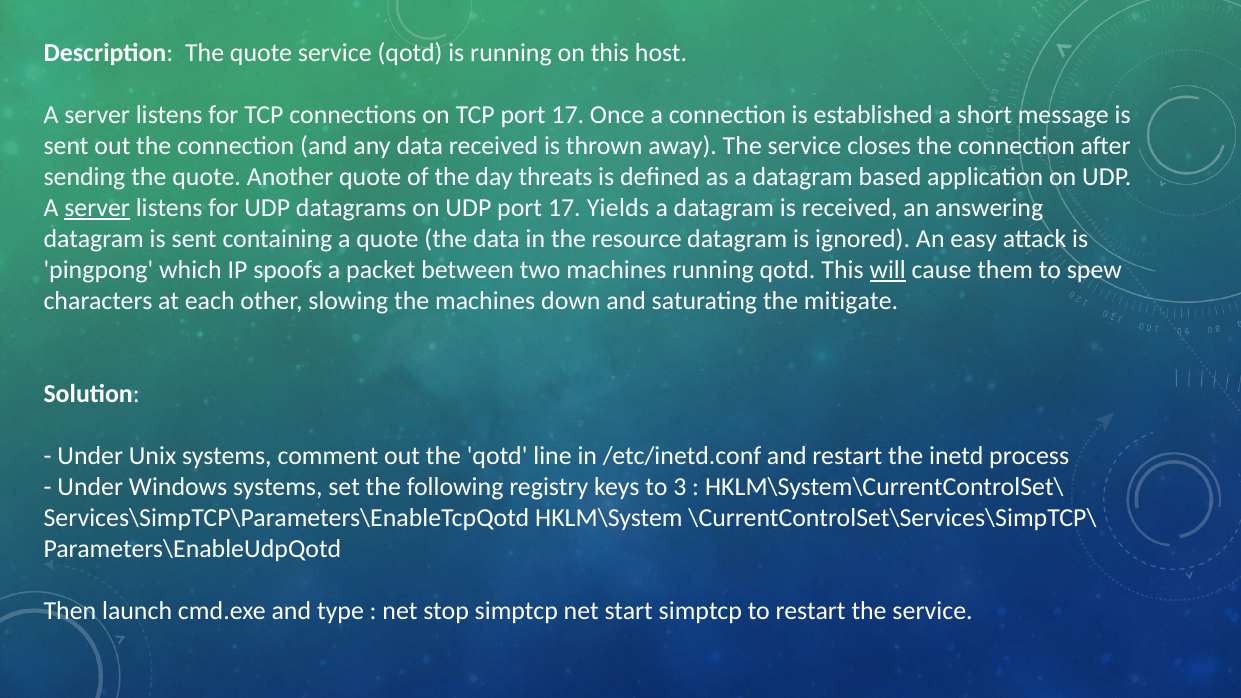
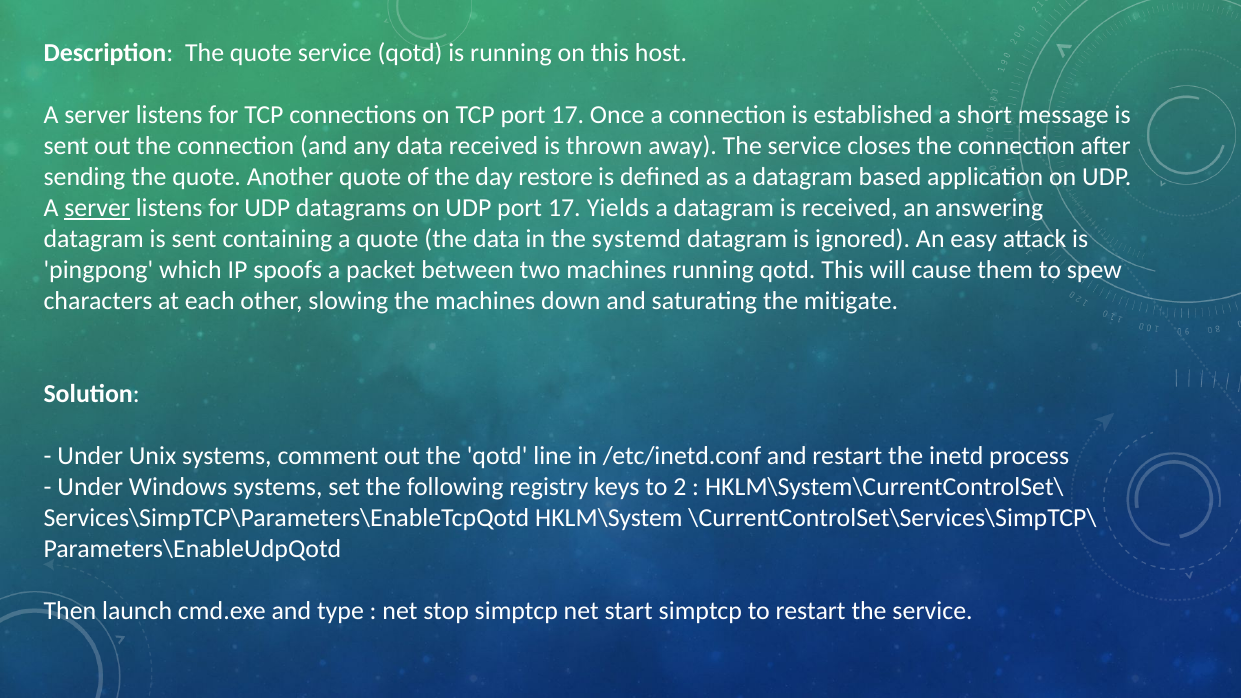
threats: threats -> restore (556, 177)
resource: resource -> systemd (636, 239)
will underline: present -> none (888, 270)
3: 3 -> 2 (680, 487)
